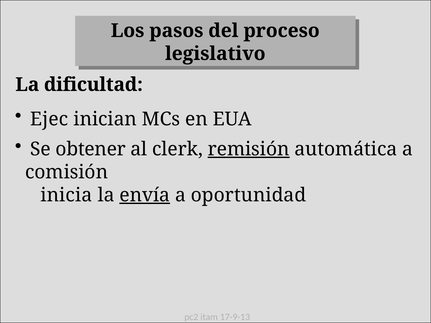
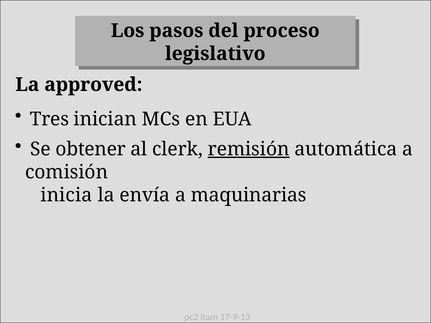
dificultad: dificultad -> approved (93, 85)
Ejec: Ejec -> Tres (49, 119)
envía underline: present -> none (145, 195)
oportunidad: oportunidad -> maquinarias (249, 195)
